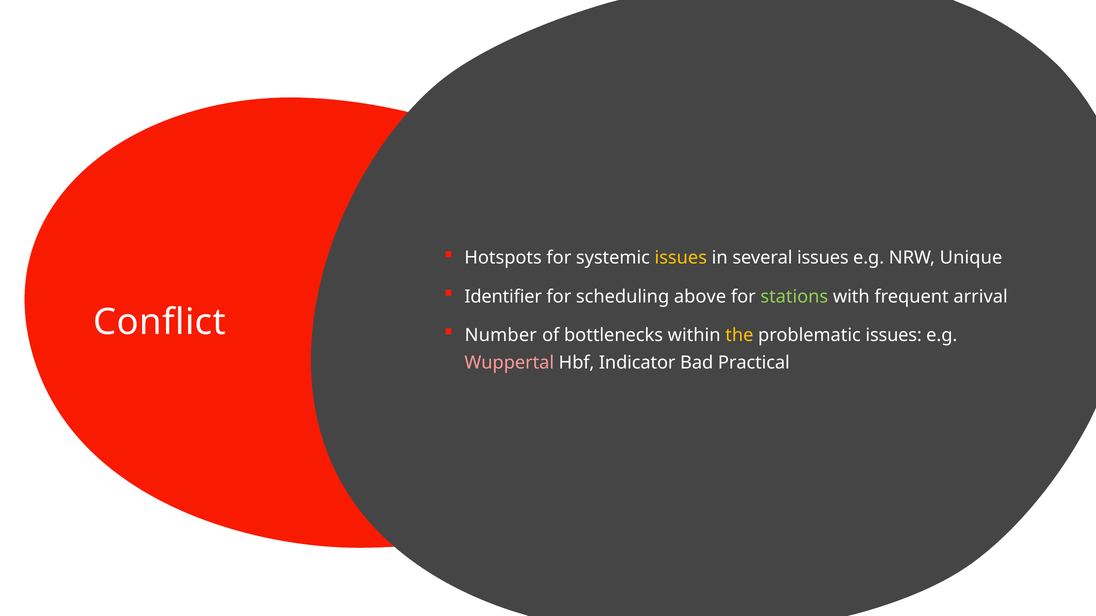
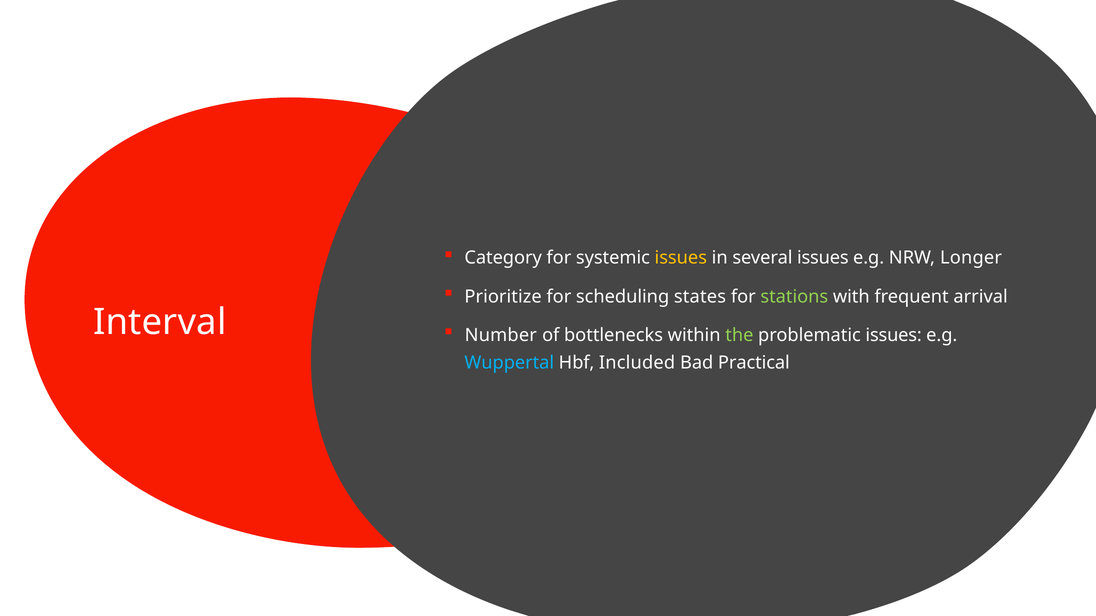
Hotspots: Hotspots -> Category (503, 258)
Unique: Unique -> Longer (971, 258)
Identifier: Identifier -> Prioritize (503, 297)
above: above -> states (700, 297)
Conflict: Conflict -> Interval (160, 322)
the colour: yellow -> light green (739, 336)
Wuppertal colour: pink -> light blue (509, 363)
Indicator: Indicator -> Included (637, 363)
